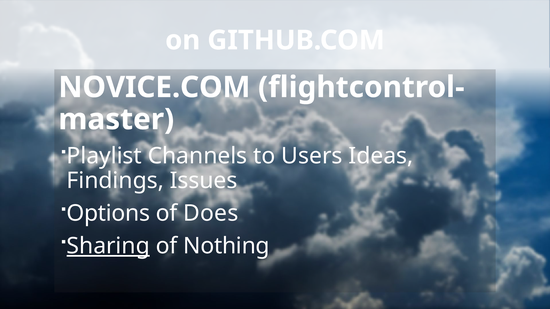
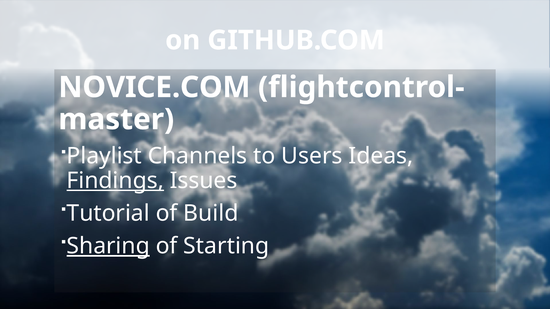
Findings underline: none -> present (115, 181)
Options: Options -> Tutorial (108, 214)
Does: Does -> Build (211, 214)
Nothing: Nothing -> Starting (226, 246)
